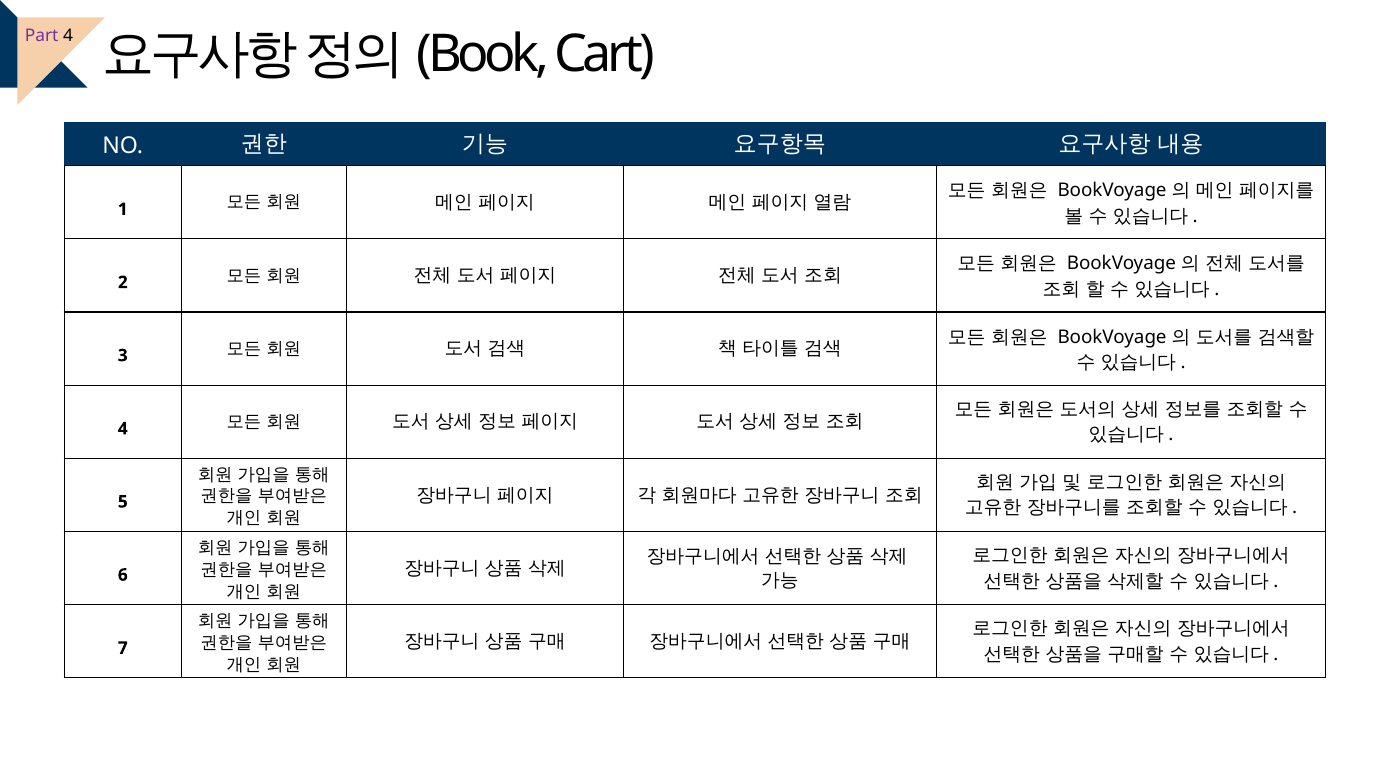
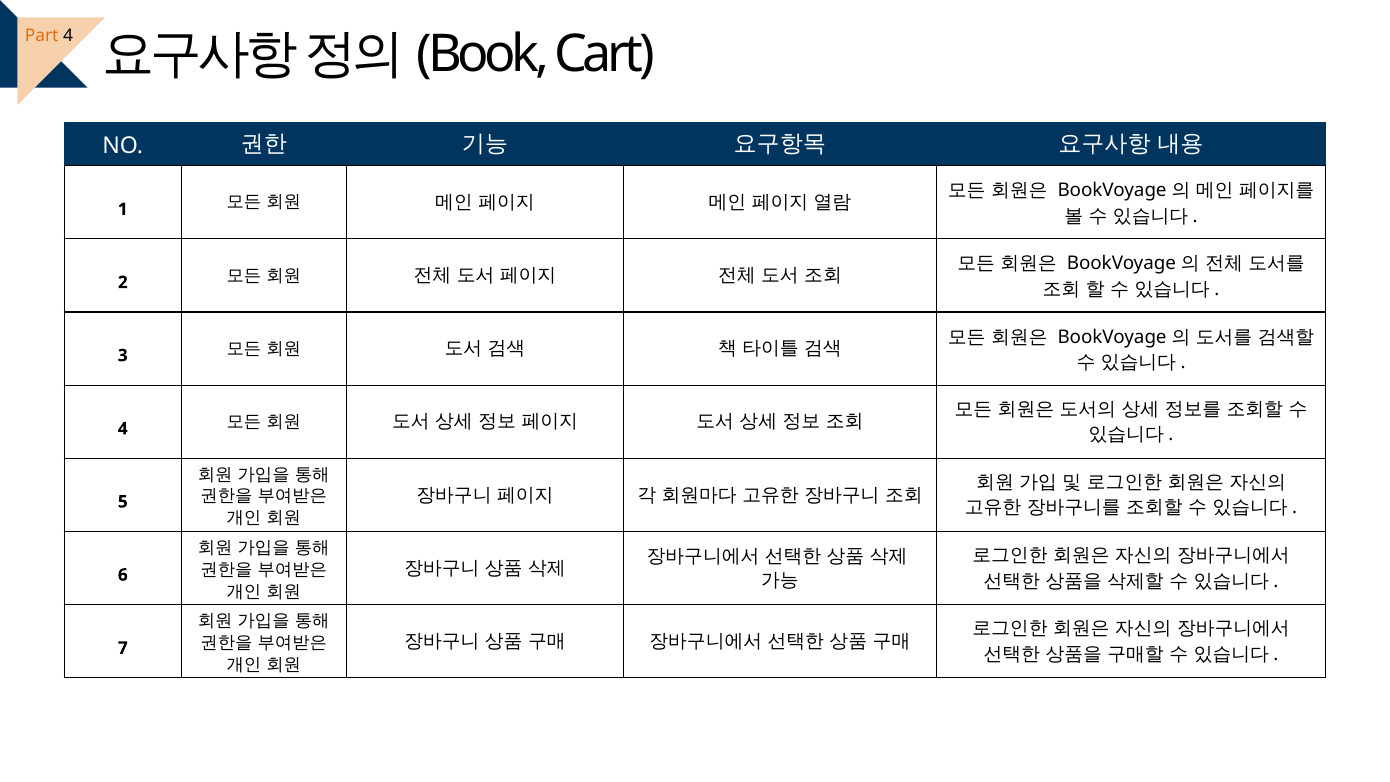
Part colour: purple -> orange (42, 36)
